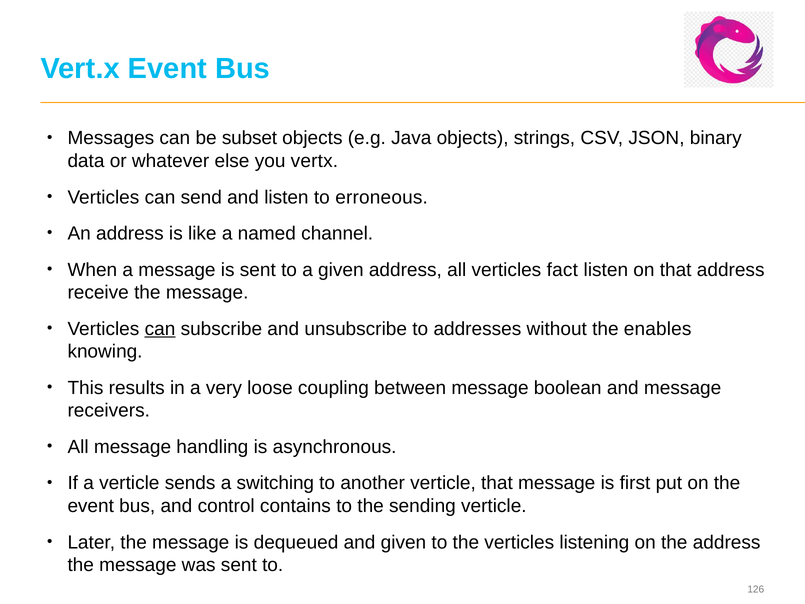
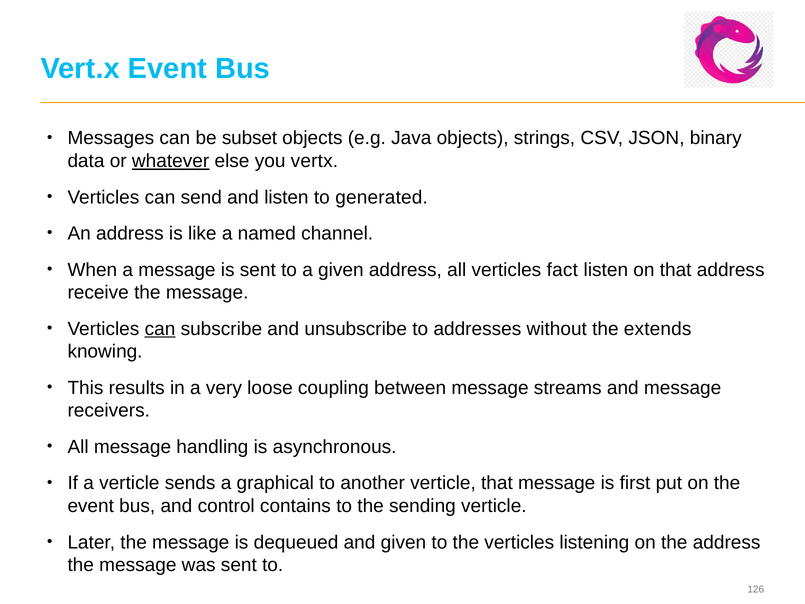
whatever underline: none -> present (171, 161)
erroneous: erroneous -> generated (382, 197)
enables: enables -> extends (658, 329)
boolean: boolean -> streams (568, 388)
switching: switching -> graphical (275, 483)
